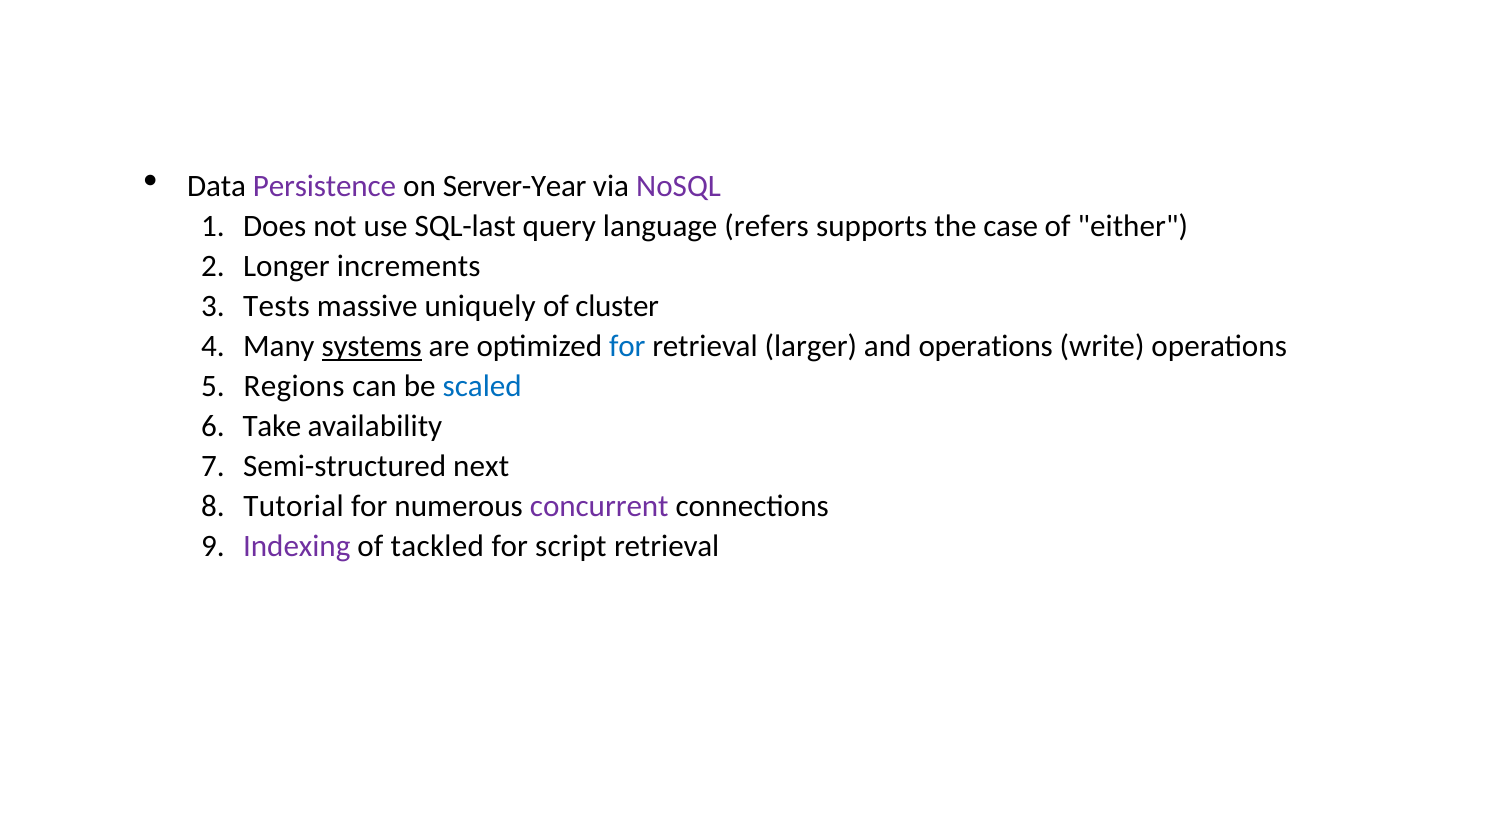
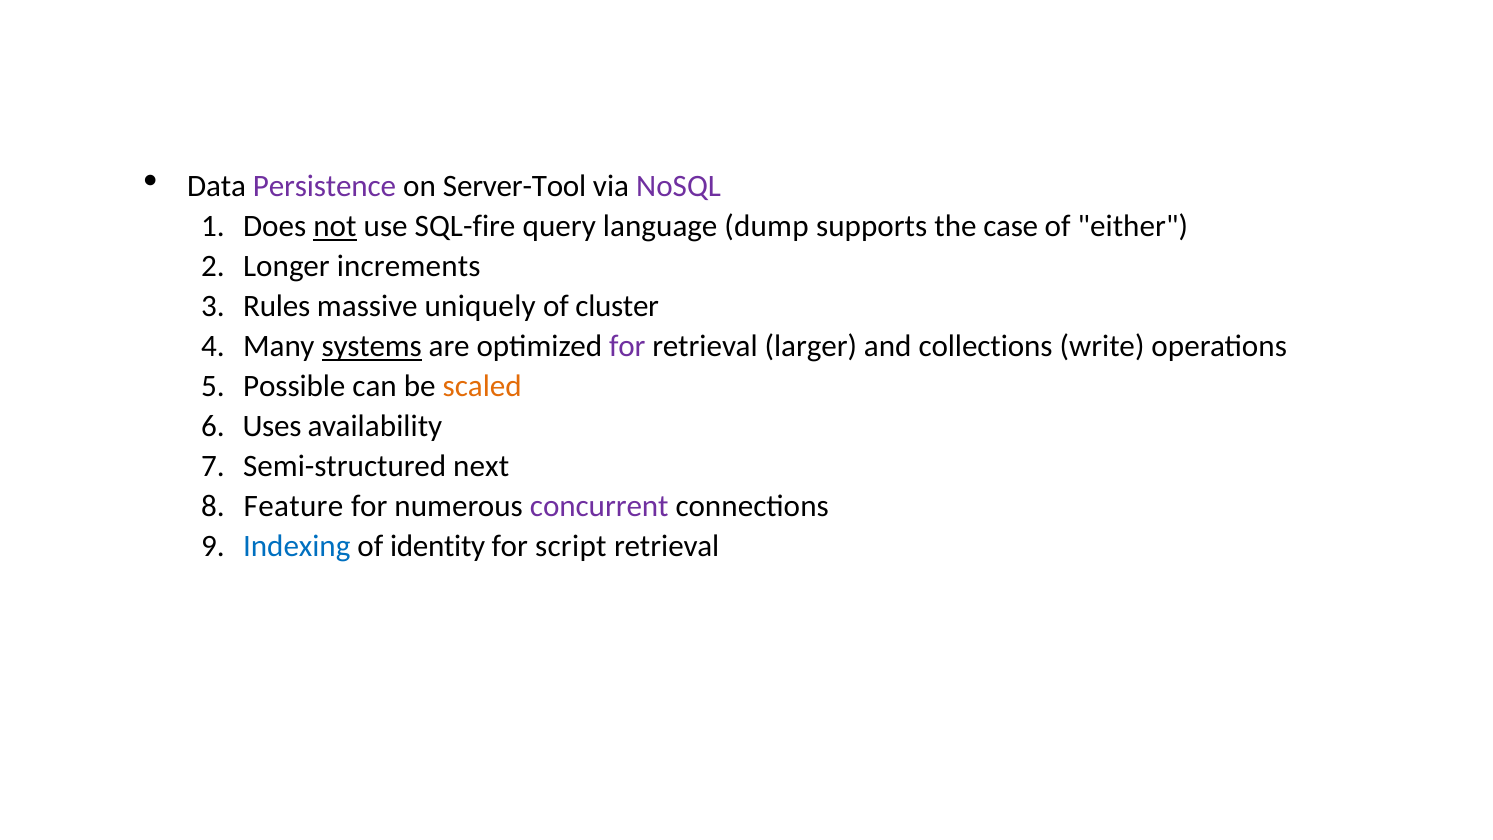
Server-Year: Server-Year -> Server-Tool (515, 186)
not underline: none -> present (335, 226)
SQL-last: SQL-last -> SQL-fire (465, 226)
refers: refers -> dump (767, 226)
Tests: Tests -> Rules (277, 306)
for colour: blue -> purple (627, 346)
and operations: operations -> collections (986, 346)
Regions: Regions -> Possible (294, 386)
scaled colour: blue -> orange (482, 386)
Take: Take -> Uses (272, 426)
Tutorial: Tutorial -> Feature (294, 506)
Indexing colour: purple -> blue (297, 546)
tackled: tackled -> identity (438, 546)
